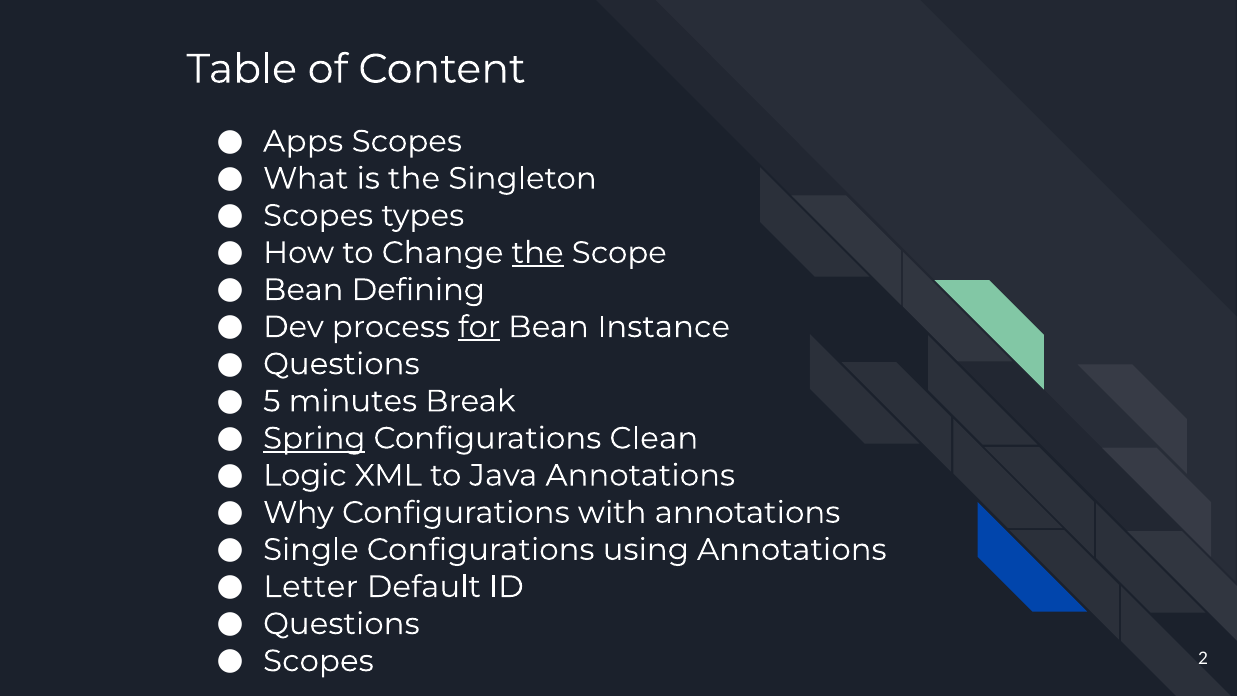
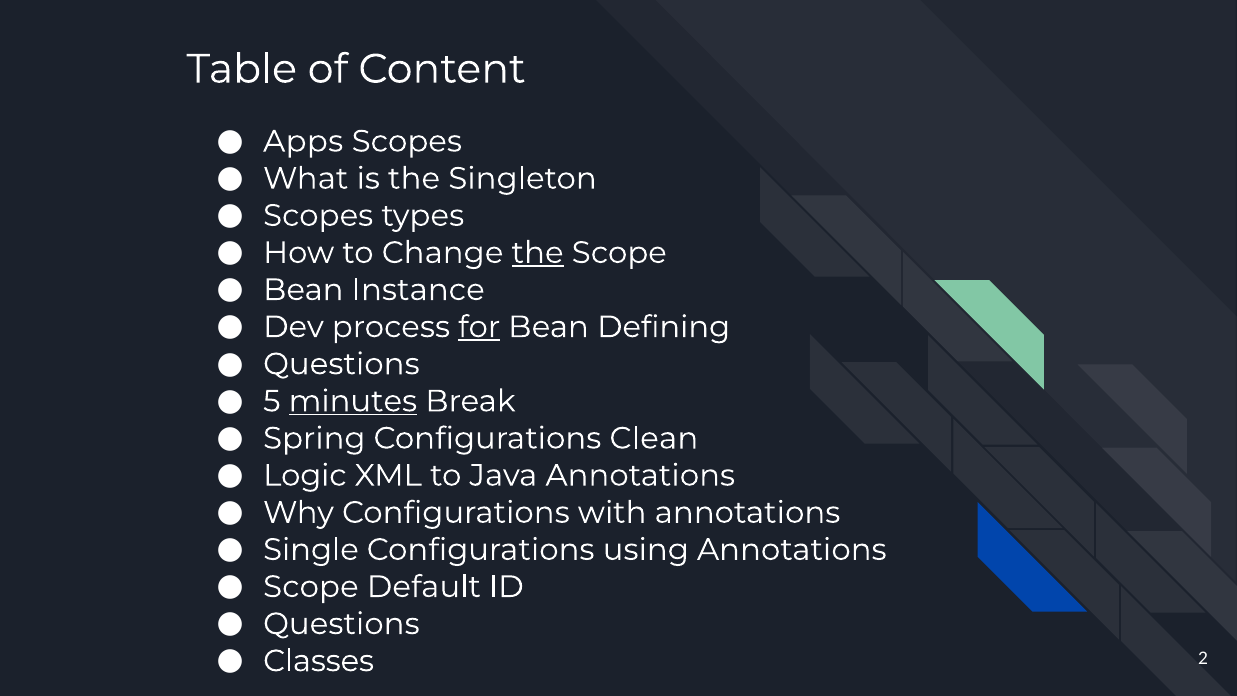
Defining: Defining -> Instance (418, 290)
Instance: Instance -> Defining (664, 327)
minutes underline: none -> present (353, 401)
Spring underline: present -> none (314, 438)
Letter: Letter -> Scope (311, 587)
Scopes: Scopes -> Classes (319, 661)
